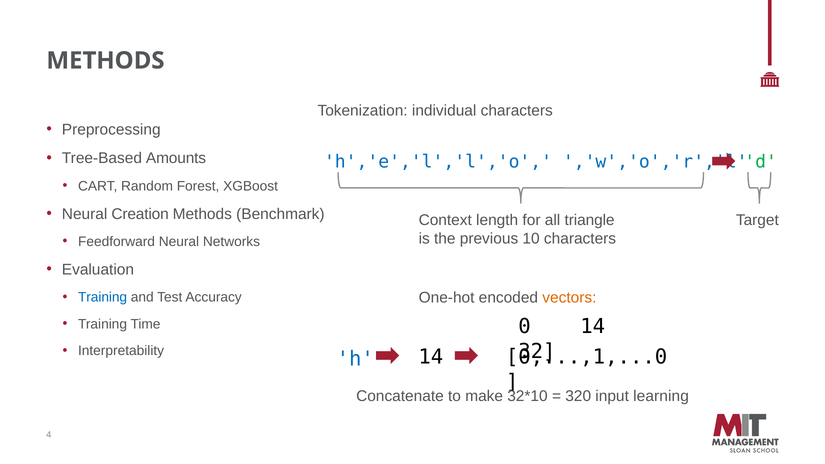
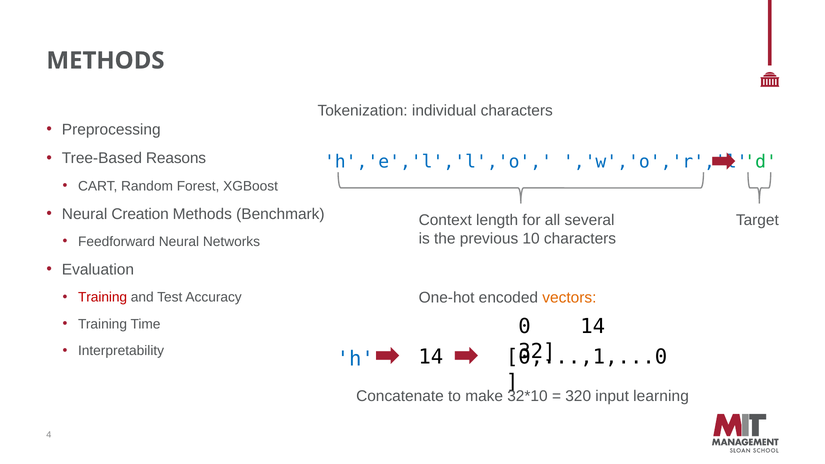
Amounts: Amounts -> Reasons (176, 158)
triangle: triangle -> several (590, 220)
Training colour: blue -> red (103, 297)
